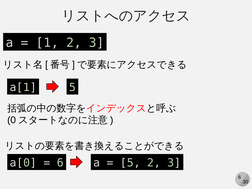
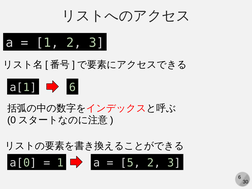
a[1 5: 5 -> 6 (72, 87)
6: 6 -> 1 (60, 163)
